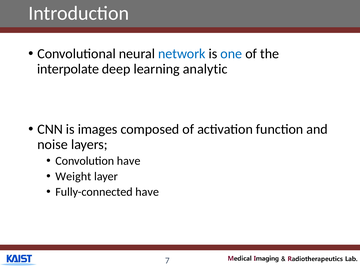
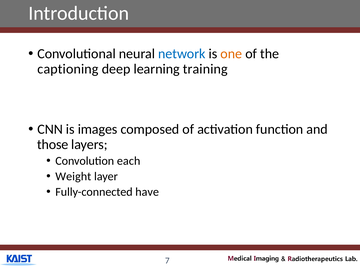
one colour: blue -> orange (231, 54)
interpolate: interpolate -> captioning (68, 69)
analytic: analytic -> training (205, 69)
noise: noise -> those (53, 144)
Convolution have: have -> each (129, 161)
